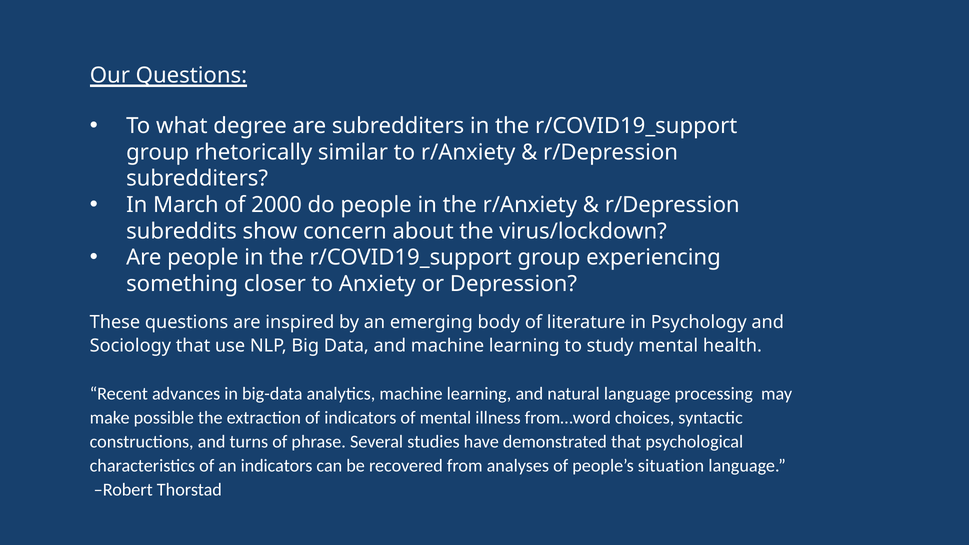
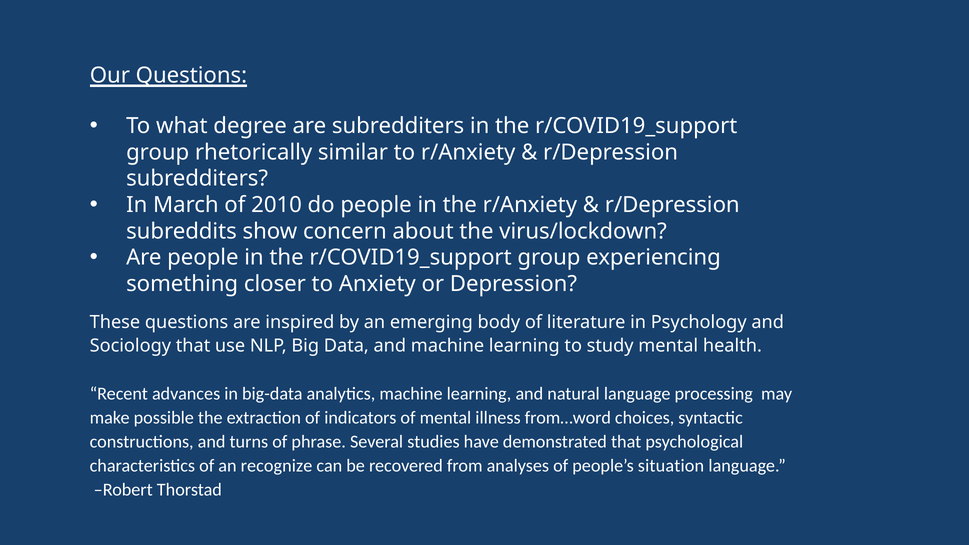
2000: 2000 -> 2010 (277, 205)
an indicators: indicators -> recognize (276, 466)
